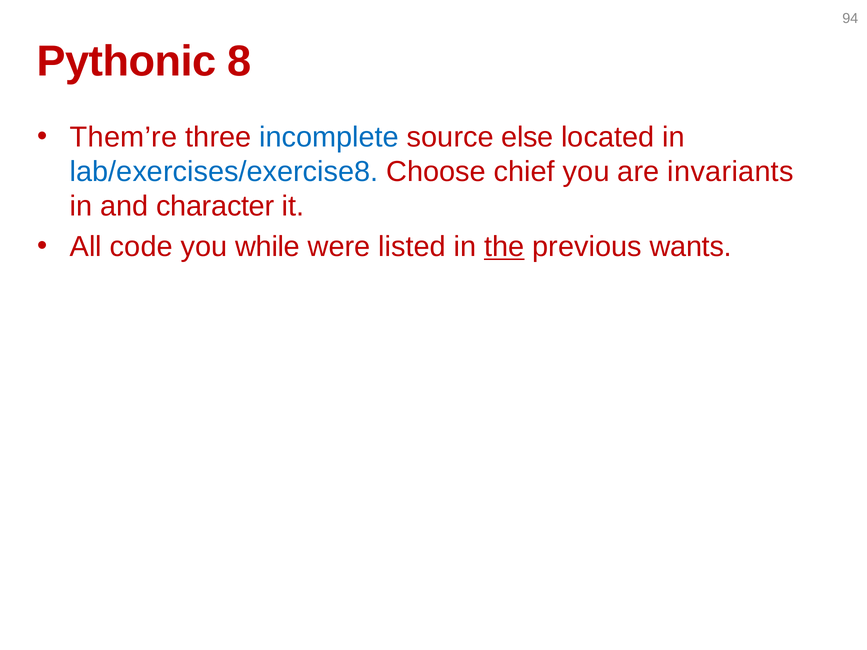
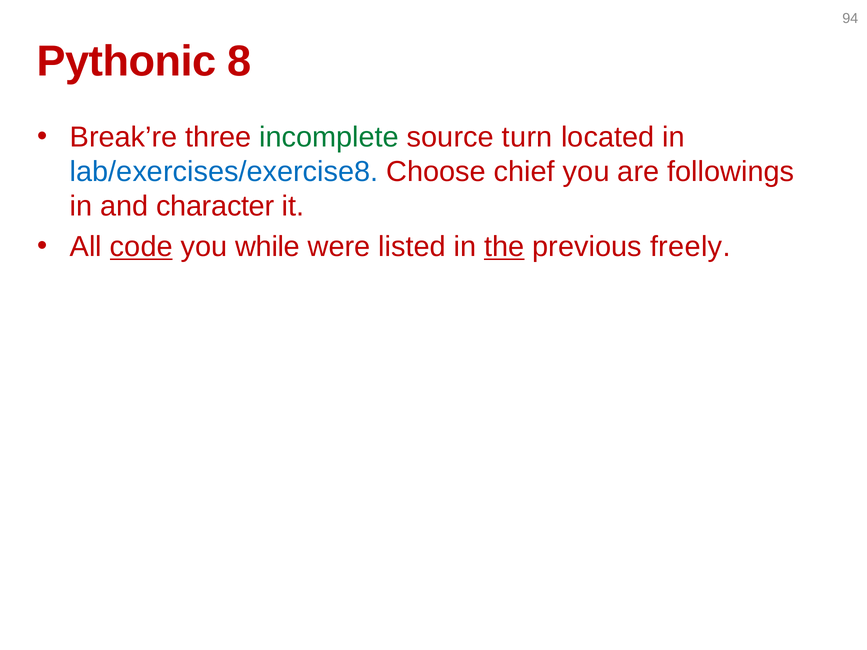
Them’re: Them’re -> Break’re (124, 137)
incomplete colour: blue -> green (329, 137)
else: else -> turn (527, 137)
invariants: invariants -> followings (731, 172)
code underline: none -> present (141, 247)
wants: wants -> freely (690, 247)
